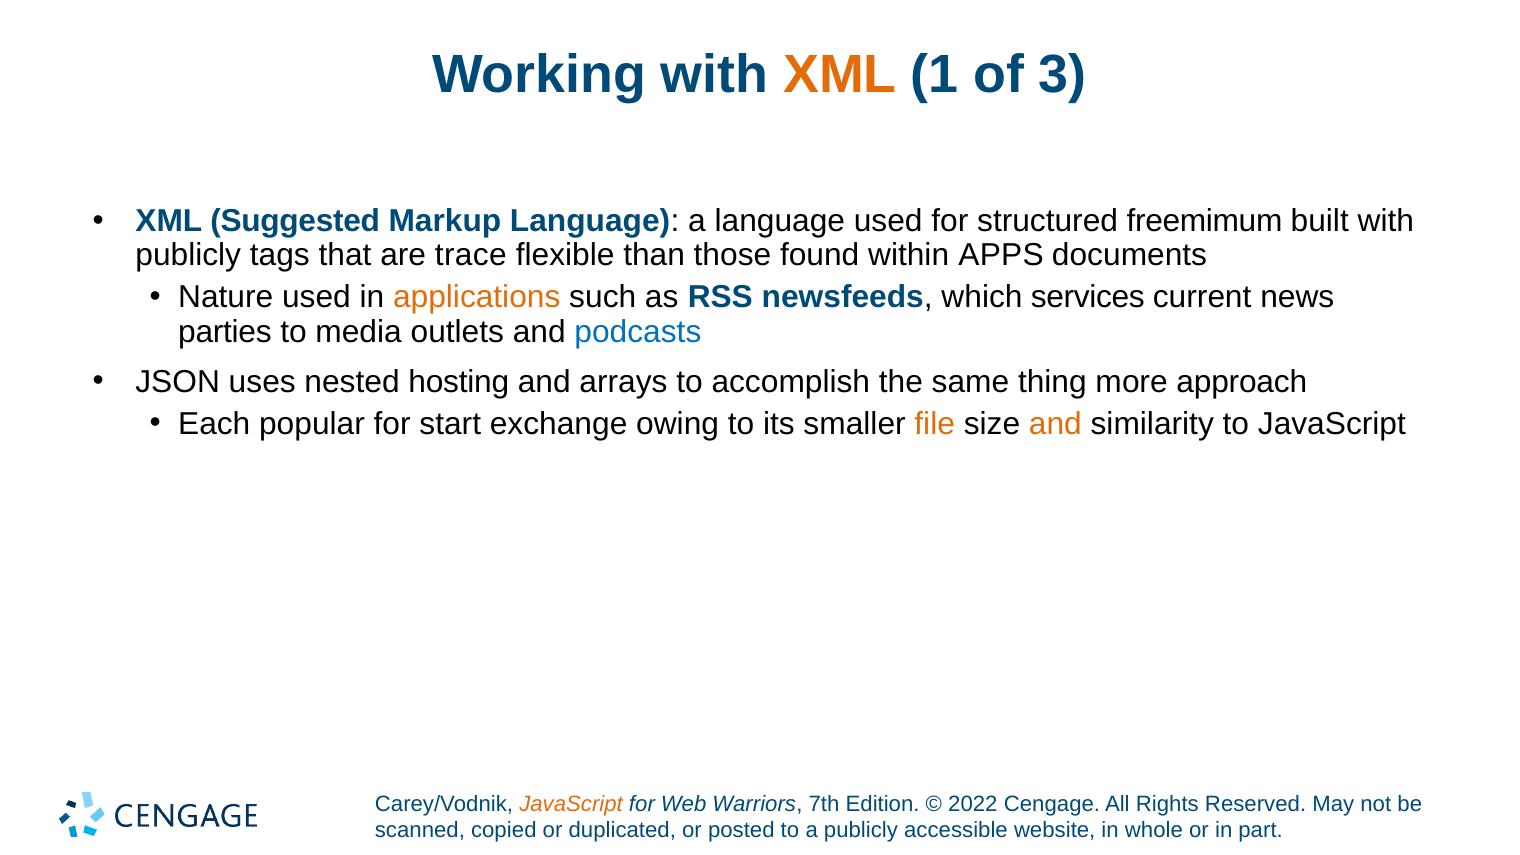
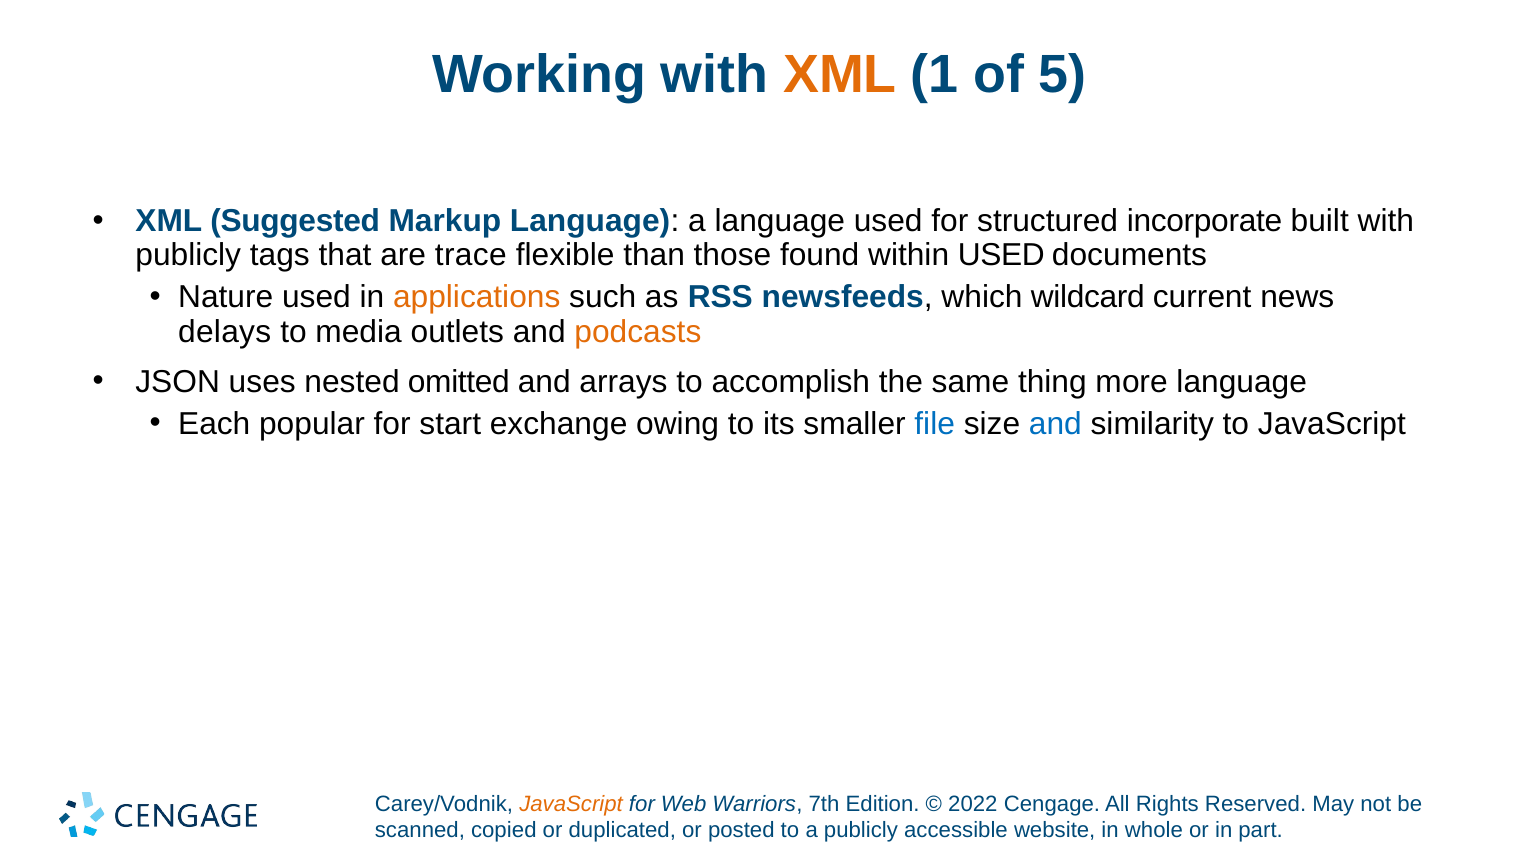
3: 3 -> 5 (1063, 74)
freemimum: freemimum -> incorporate (1205, 221)
within APPS: APPS -> USED (1001, 255)
services: services -> wildcard (1088, 297)
parties: parties -> delays (225, 332)
podcasts colour: blue -> orange (638, 332)
hosting: hosting -> omitted (459, 382)
more approach: approach -> language (1242, 382)
file colour: orange -> blue (935, 424)
and colour: orange -> blue (1055, 424)
